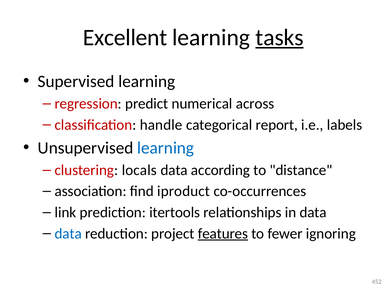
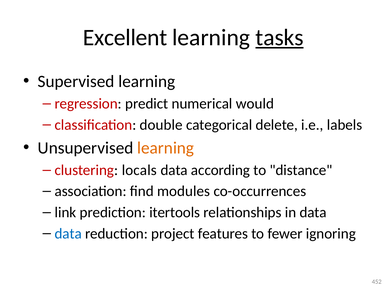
across: across -> would (255, 103)
handle: handle -> double (161, 124)
report: report -> delete (277, 124)
learning colour: blue -> orange (166, 147)
iproduct: iproduct -> modules (184, 191)
features underline: present -> none (223, 233)
